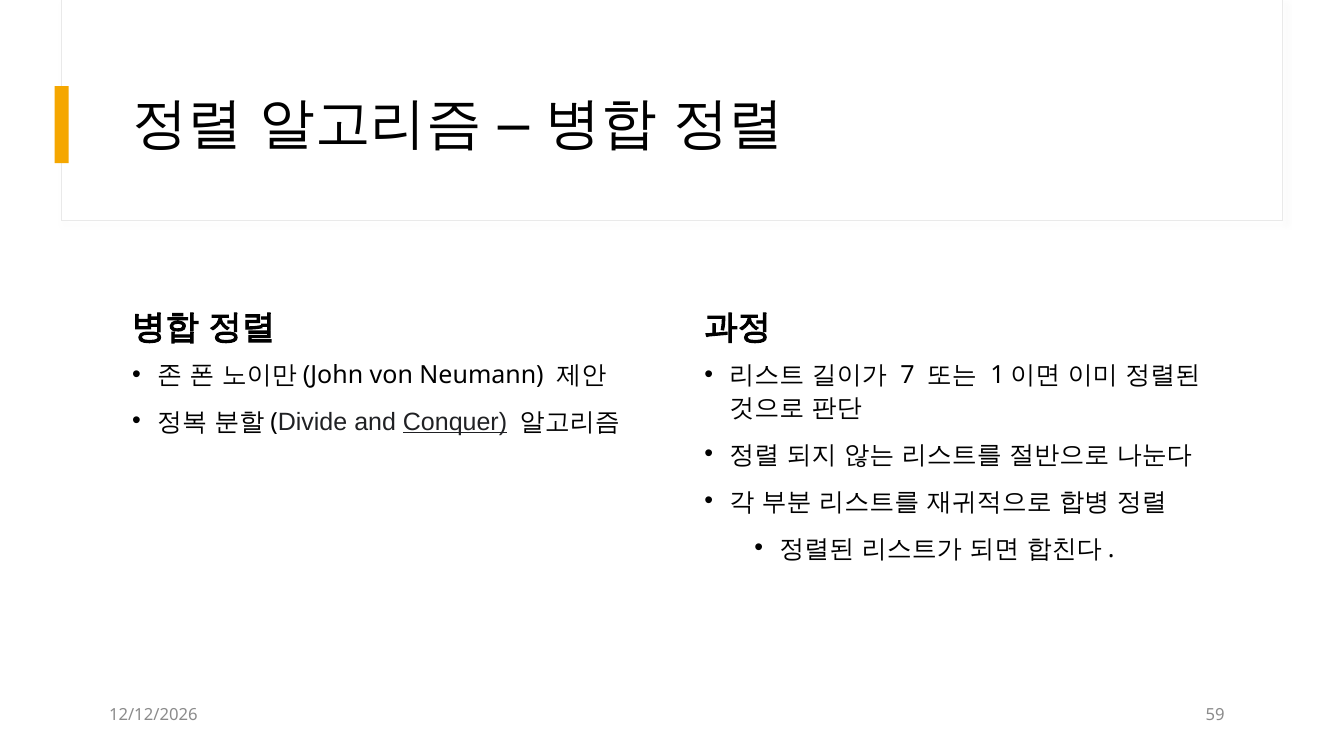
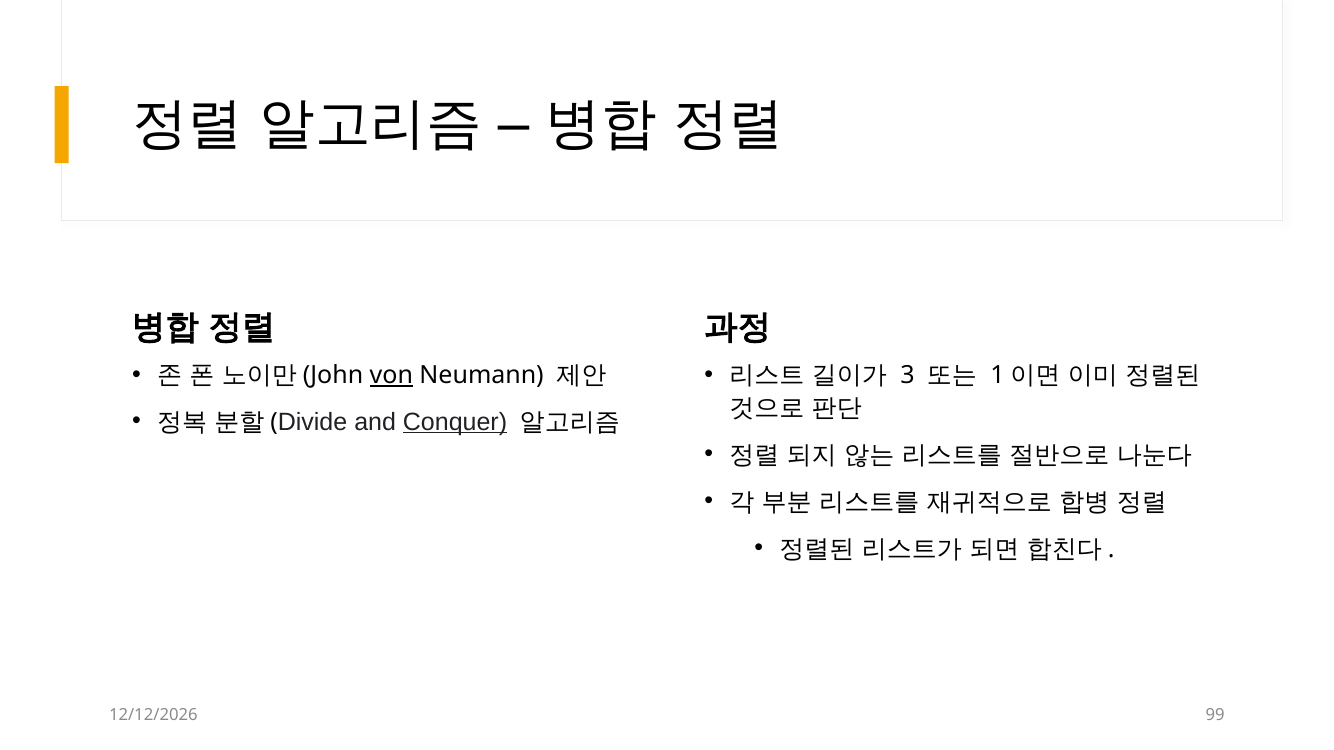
von underline: none -> present (391, 375)
7: 7 -> 3 (907, 375)
59: 59 -> 99 (1215, 715)
